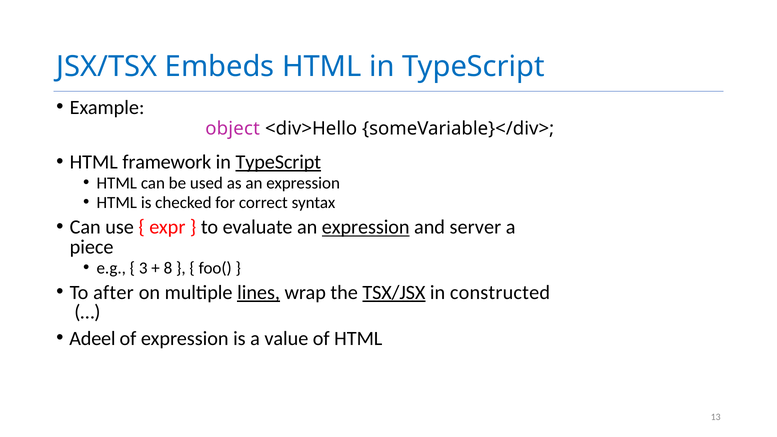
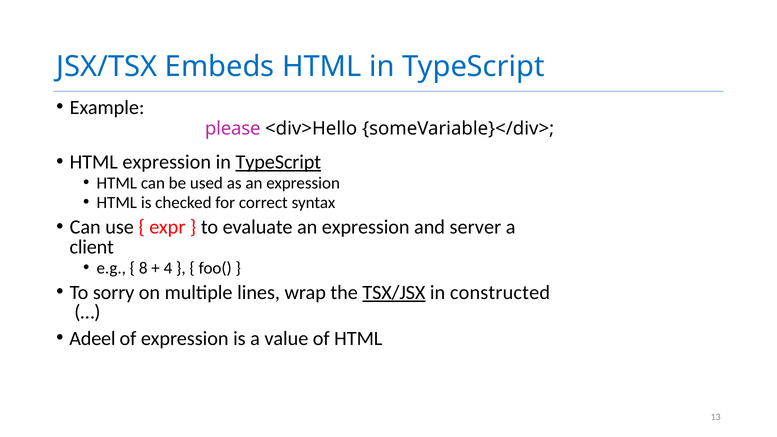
object: object -> please (233, 129)
HTML framework: framework -> expression (167, 162)
expression underline: present -> none (366, 227)
piece: piece -> client (92, 247)
3: 3 -> 8 (143, 268)
8: 8 -> 4 (168, 268)
after: after -> sorry (114, 292)
lines underline: present -> none (259, 292)
